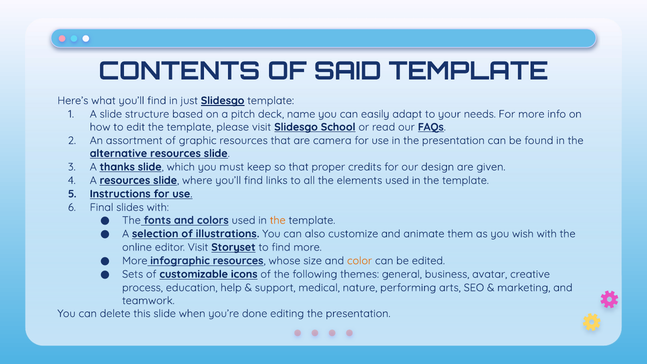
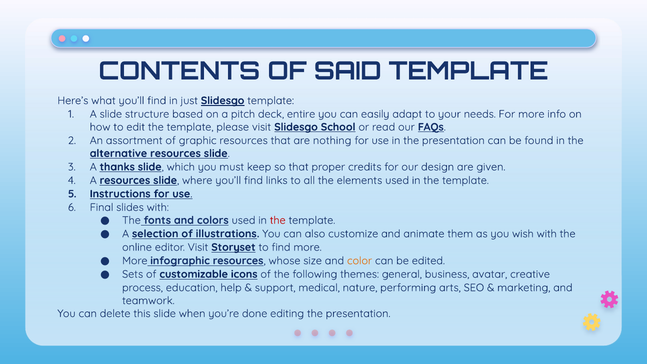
name: name -> entire (301, 114)
camera: camera -> nothing (332, 140)
the colour: orange -> red (278, 220)
